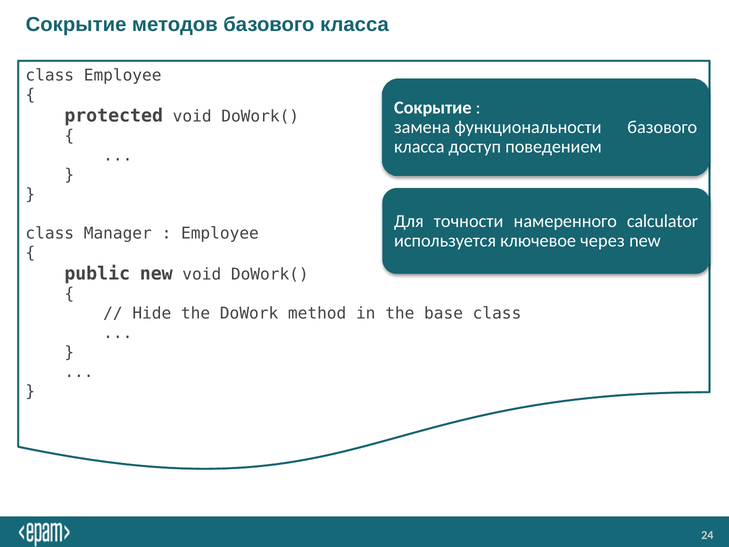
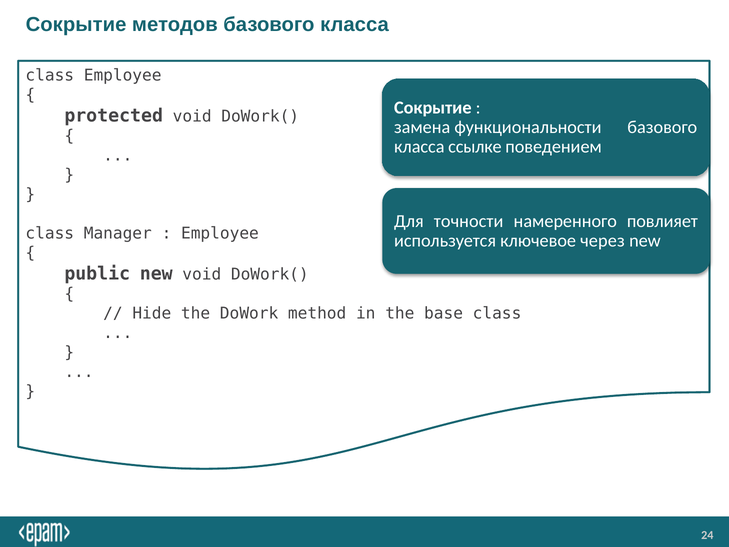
доступ: доступ -> ссылке (475, 147)
calculator: calculator -> повлияет (662, 221)
